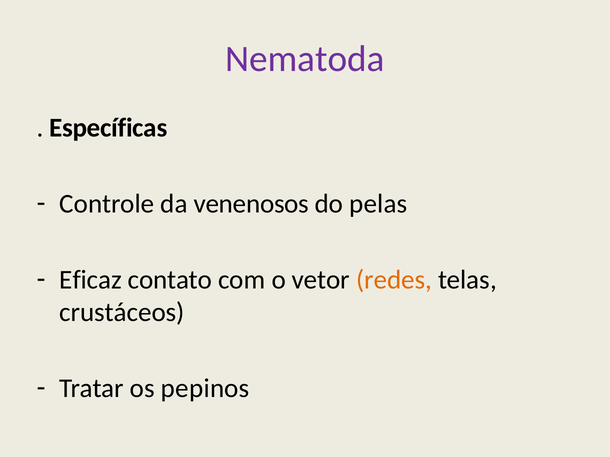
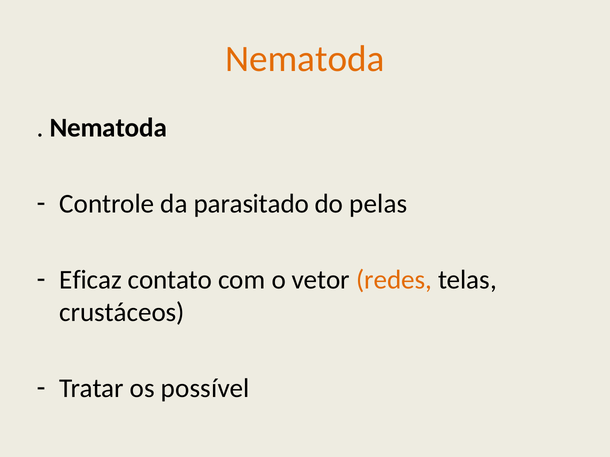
Nematoda colour: purple -> orange (305, 59)
Específicas: Específicas -> Nematoda (108, 128)
venenosos: venenosos -> parasitado (251, 204)
pepinos: pepinos -> possível (205, 389)
